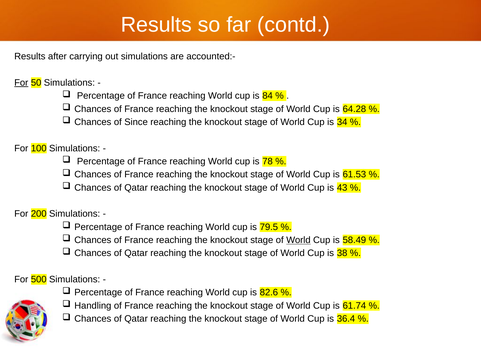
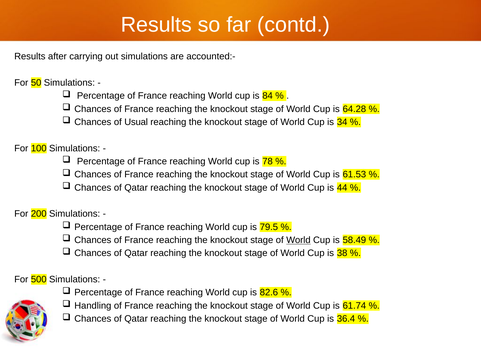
For underline: present -> none (21, 83)
Since: Since -> Usual (136, 122)
43: 43 -> 44 (342, 188)
